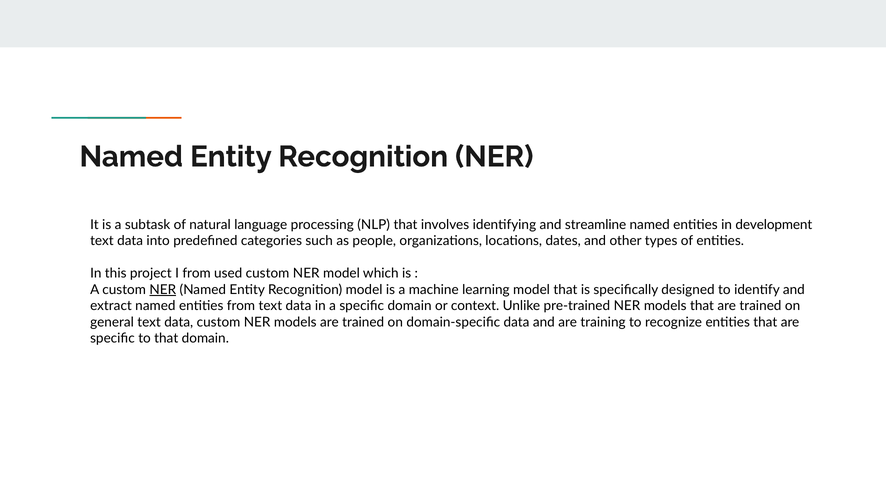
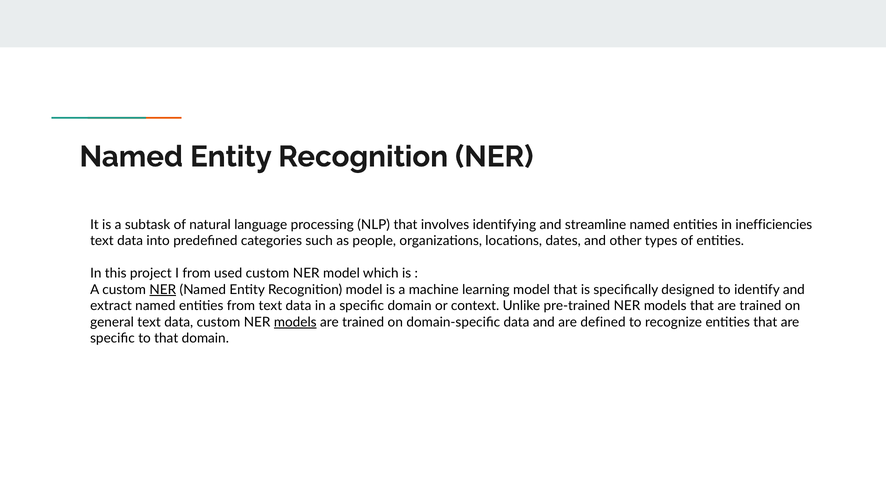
development: development -> inefficiencies (774, 224)
models underline: none -> present (295, 322)
training: training -> defined (603, 322)
